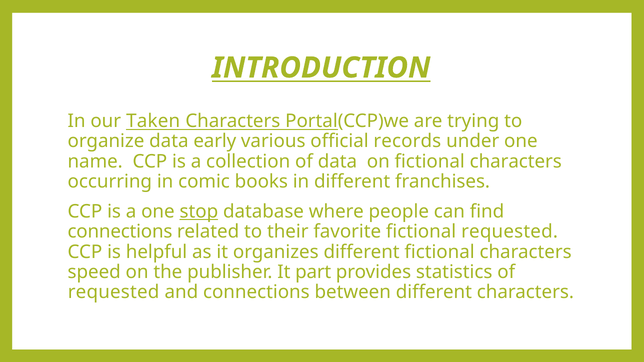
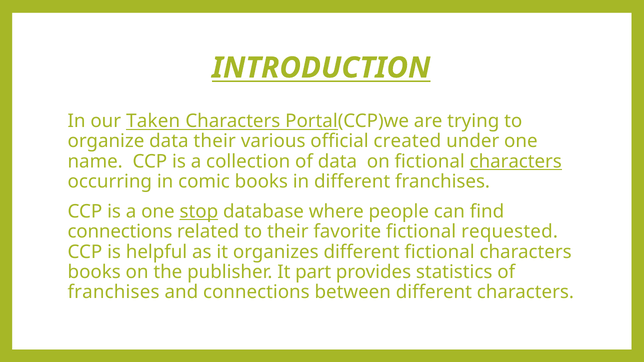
data early: early -> their (215, 141)
records: records -> created (407, 141)
characters underline: none -> present (516, 162)
speed: speed -> books (94, 272)
requested: requested -> franchises (114, 292)
